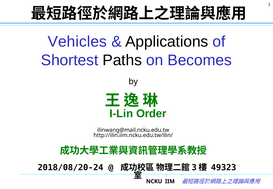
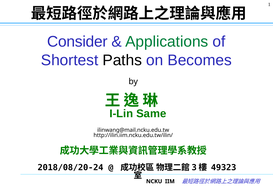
Vehicles: Vehicles -> Consider (77, 42)
Applications colour: black -> green (167, 42)
Order: Order -> Same (151, 114)
